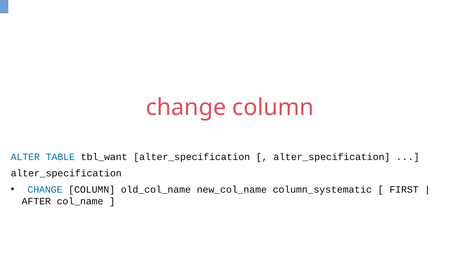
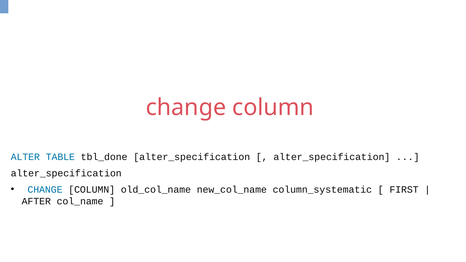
tbl_want: tbl_want -> tbl_done (104, 157)
